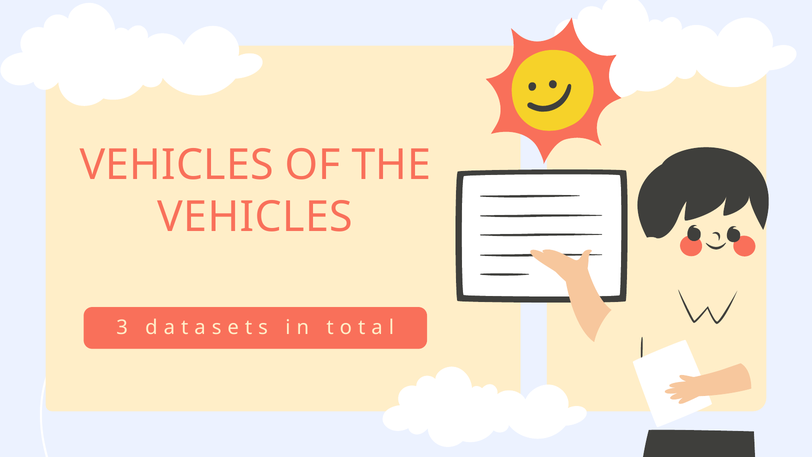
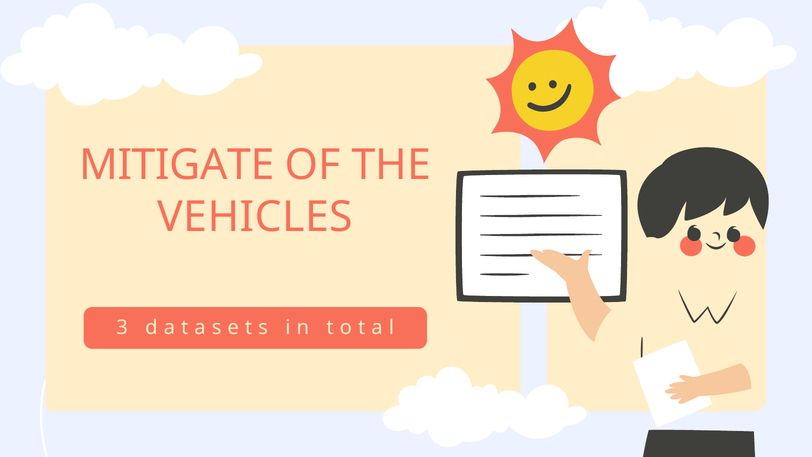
VEHICLES: VEHICLES -> MITIGATE (177, 165)
